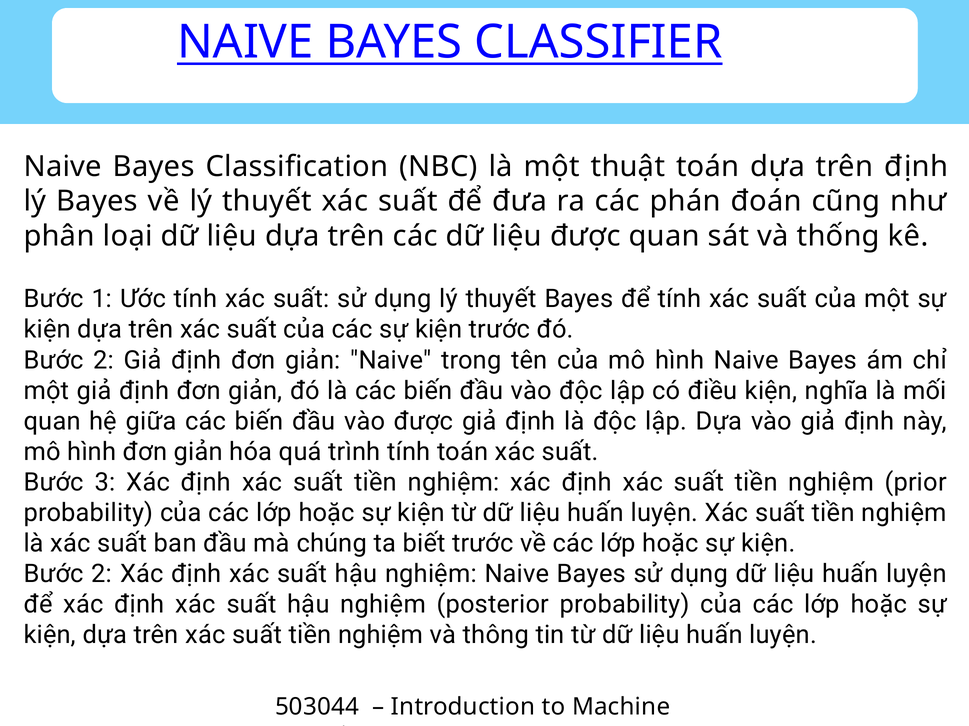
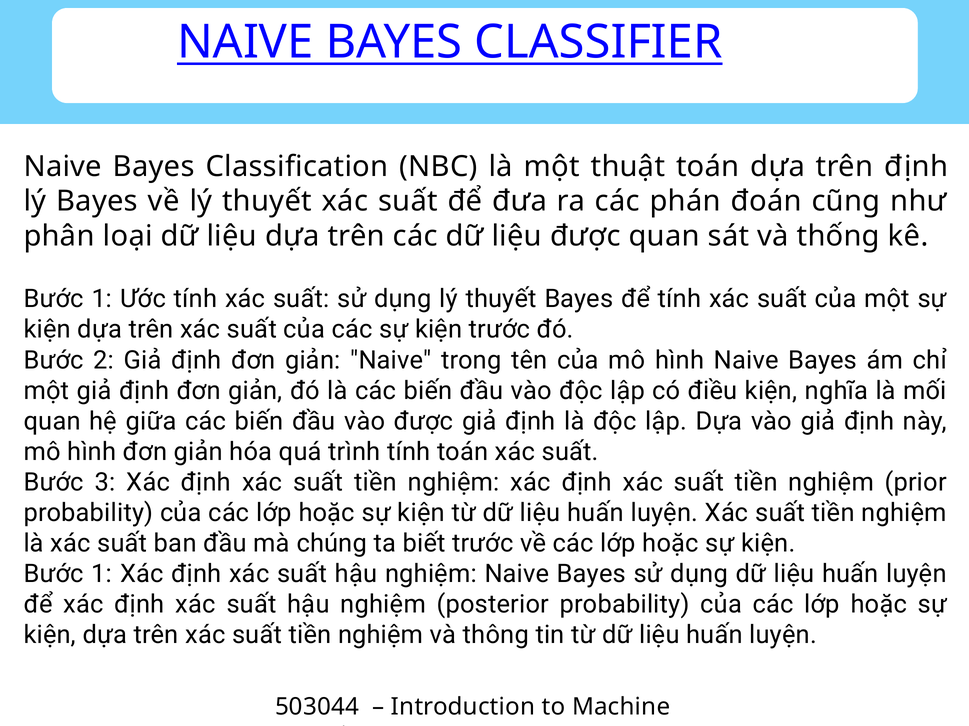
2: 2 -> 1 (102, 575)
